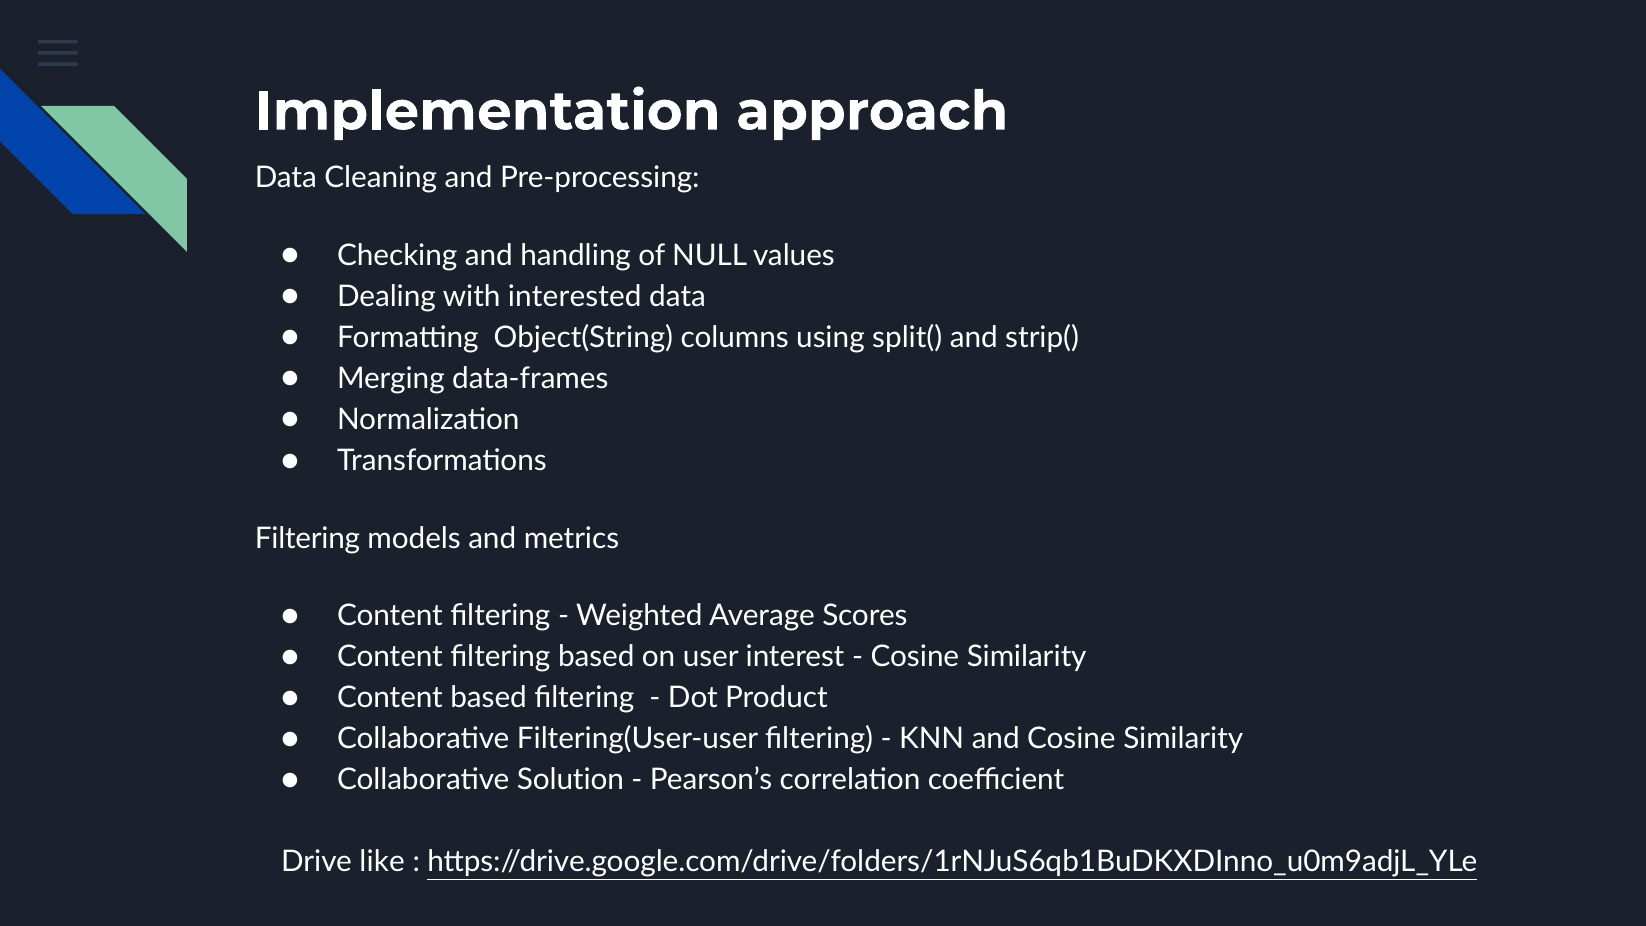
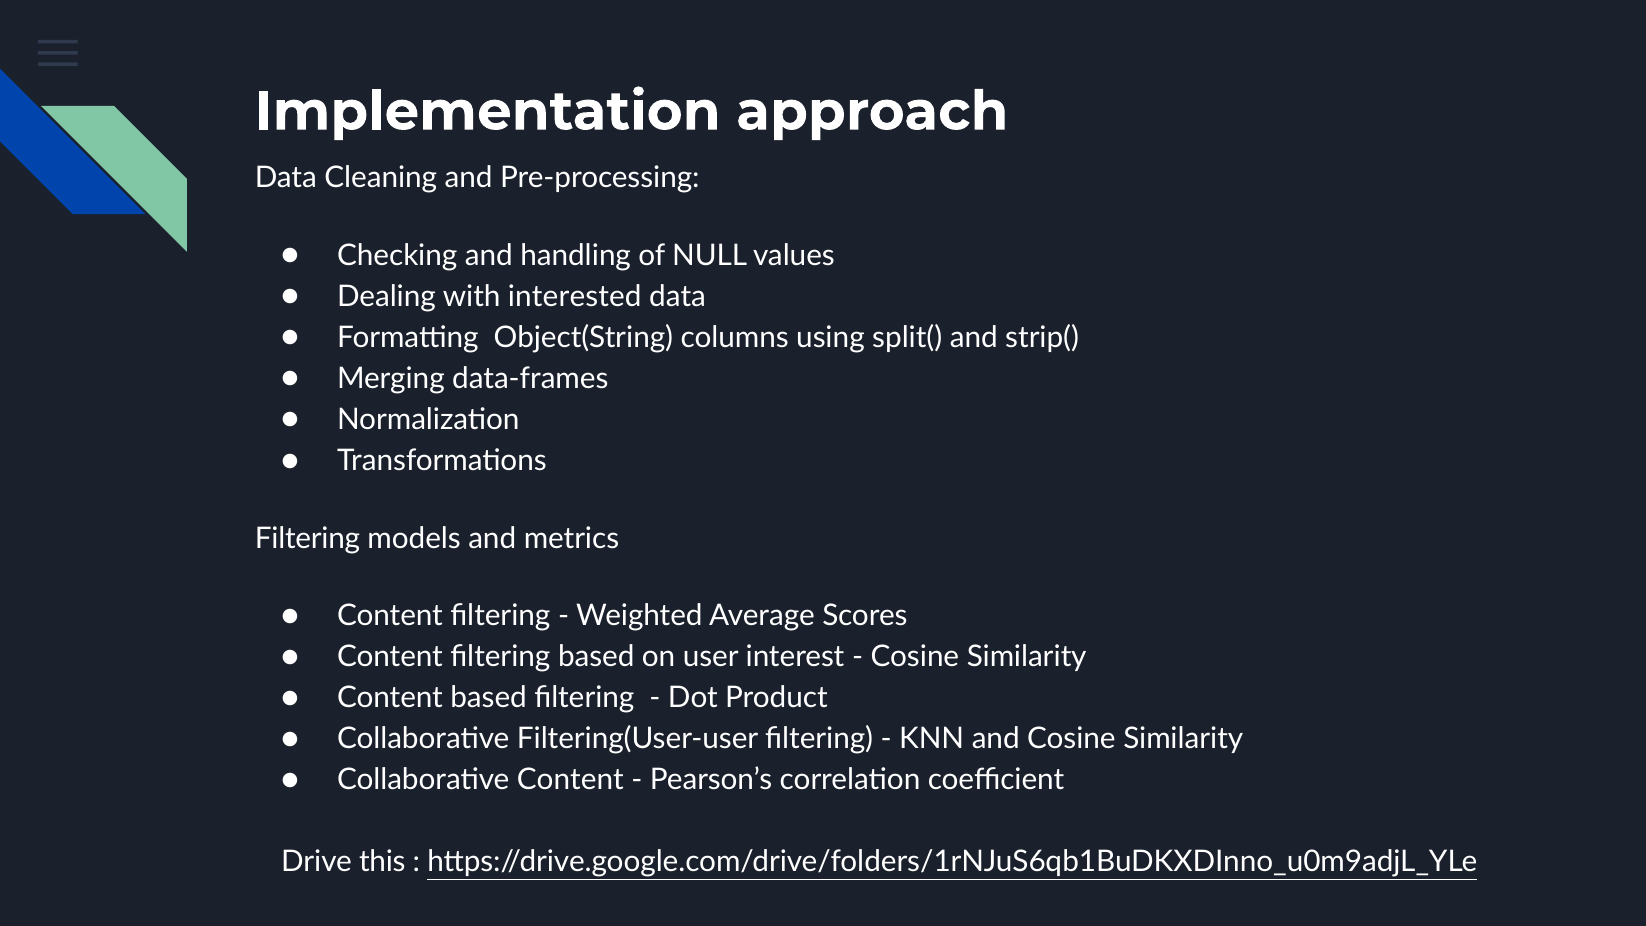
Collaborative Solution: Solution -> Content (570, 780)
like: like -> this (382, 862)
